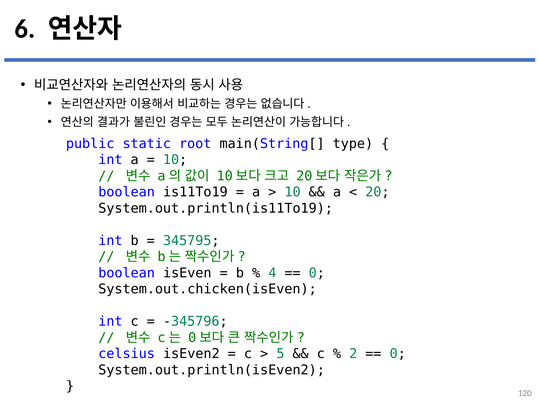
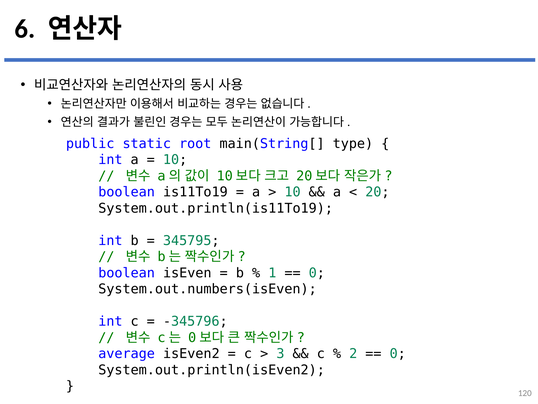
4: 4 -> 1 (272, 273)
System.out.chicken(isEven: System.out.chicken(isEven -> System.out.numbers(isEven (208, 289)
celsius: celsius -> average (127, 353)
5: 5 -> 3 (280, 353)
